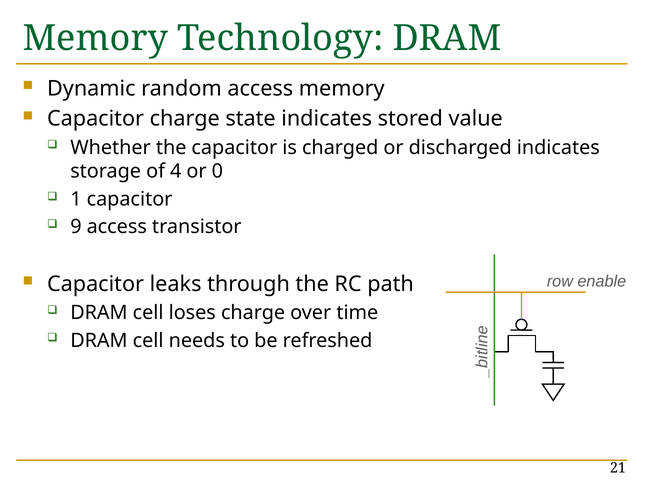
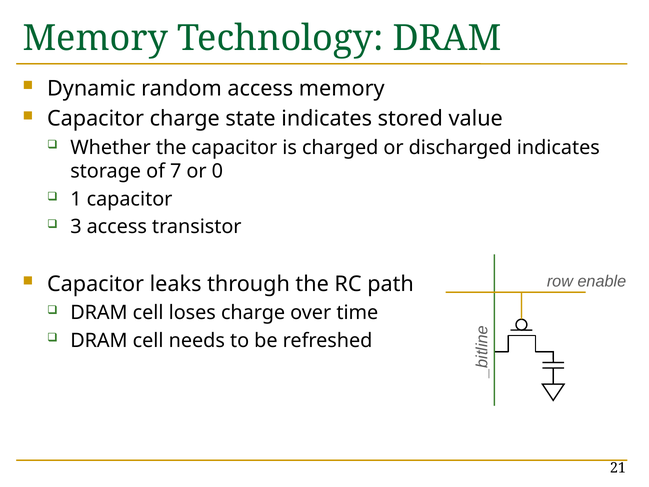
4: 4 -> 7 (176, 171)
9: 9 -> 3 (76, 227)
